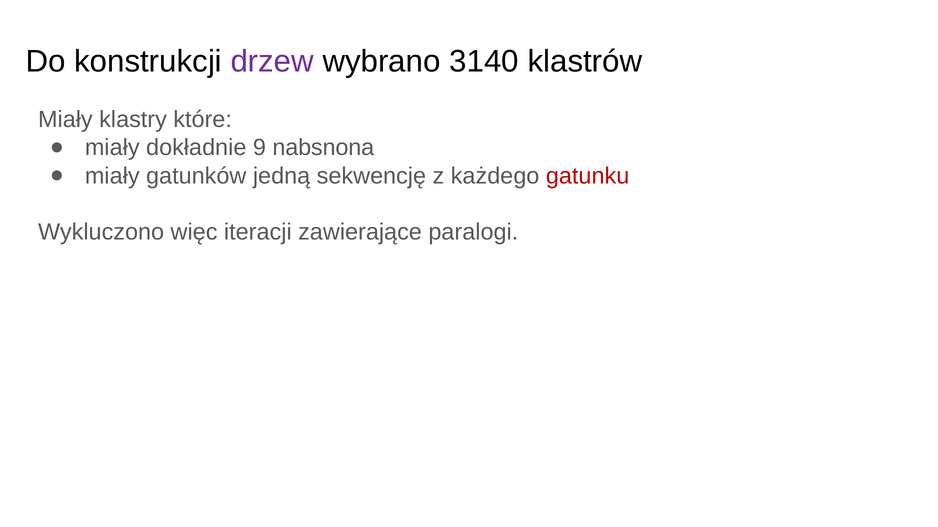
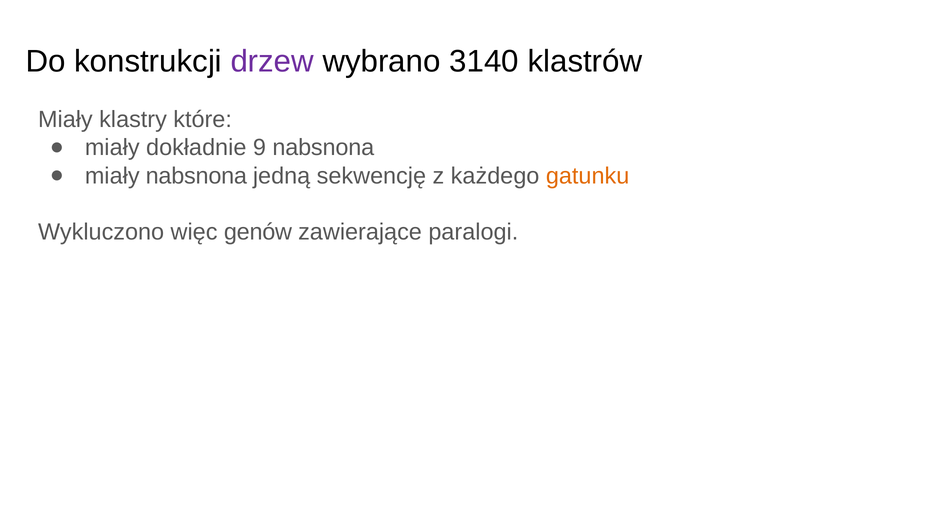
miały gatunków: gatunków -> nabsnona (196, 176)
gatunku colour: red -> orange (588, 176)
iteracji: iteracji -> genów (258, 232)
